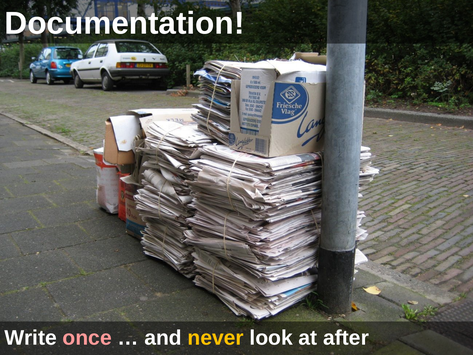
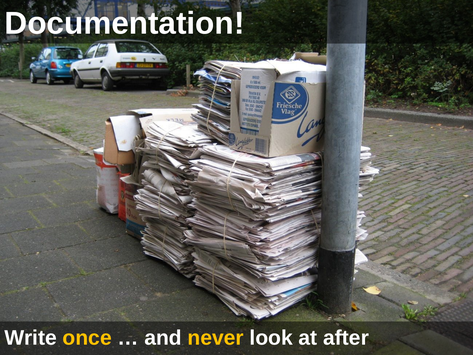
once colour: pink -> yellow (87, 338)
